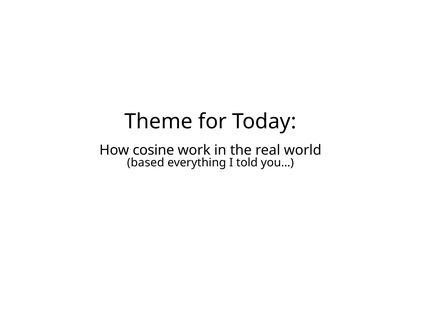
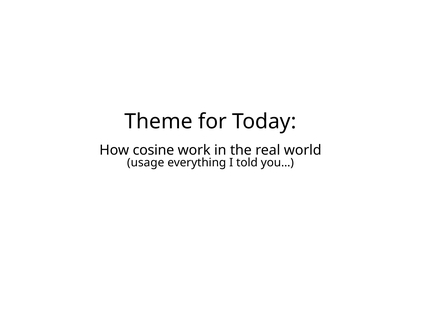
based: based -> usage (146, 163)
